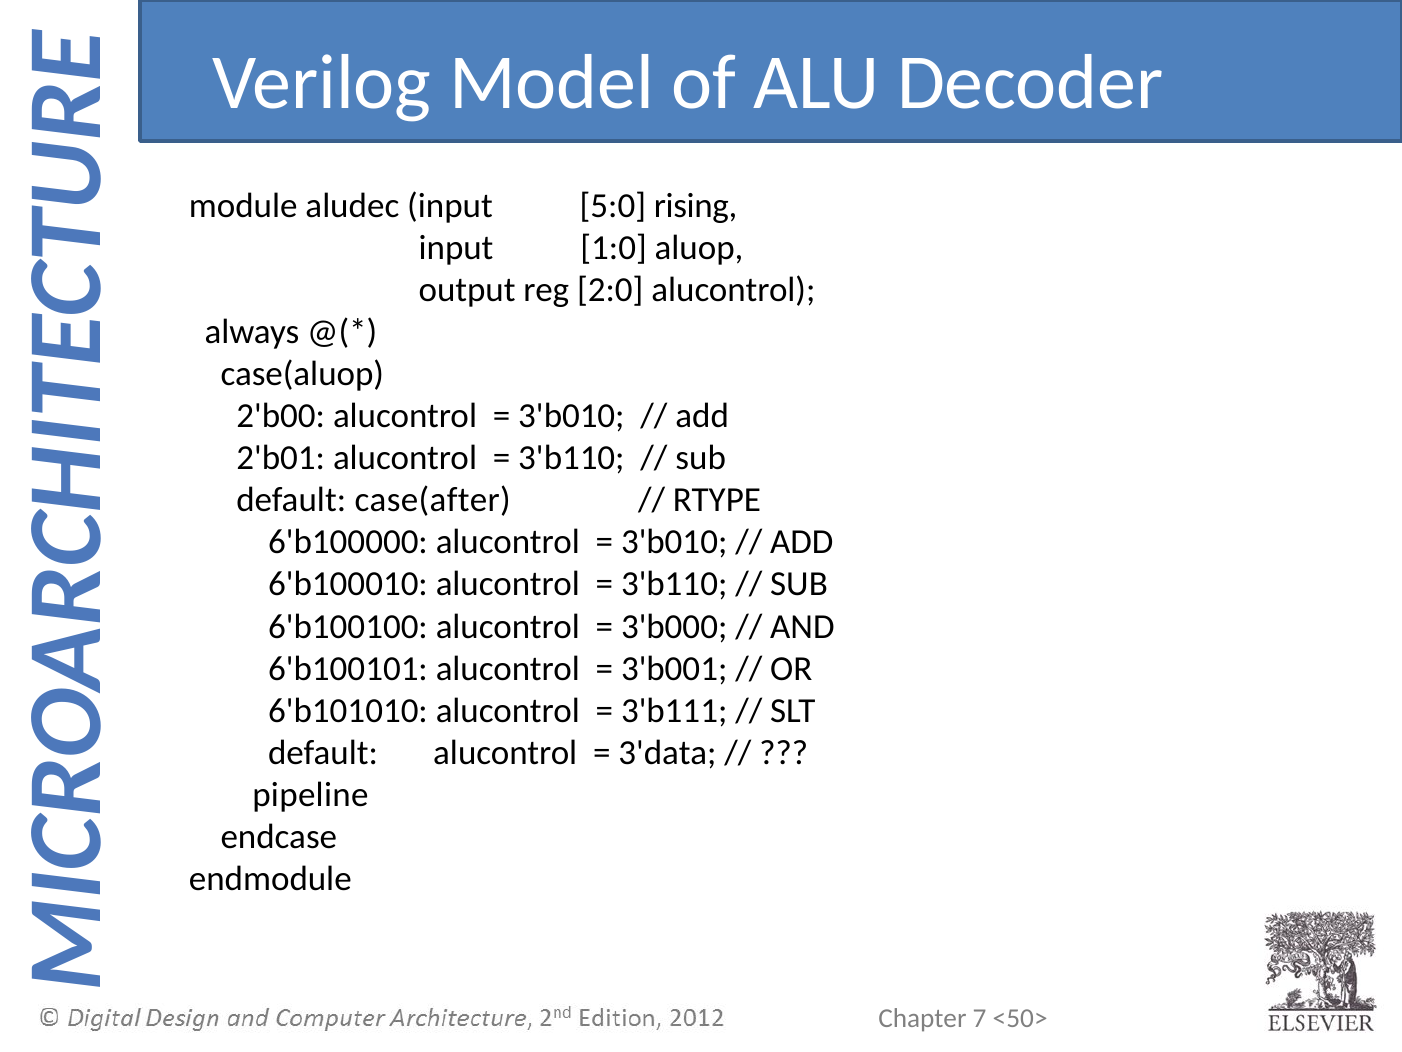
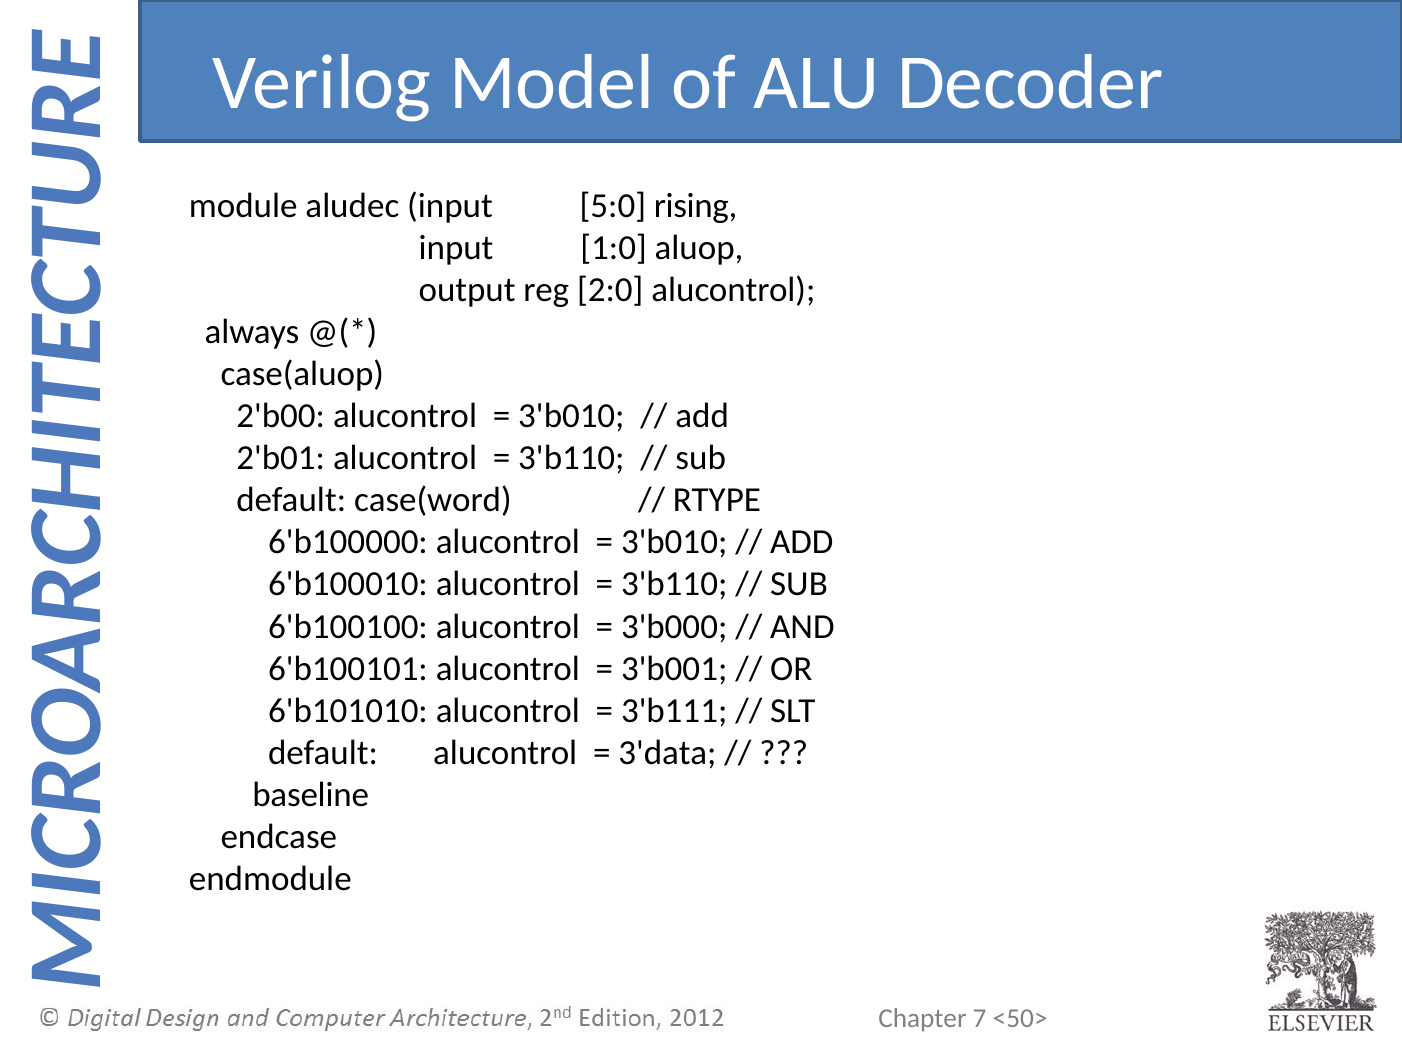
case(after: case(after -> case(word (433, 500)
pipeline: pipeline -> baseline (311, 794)
